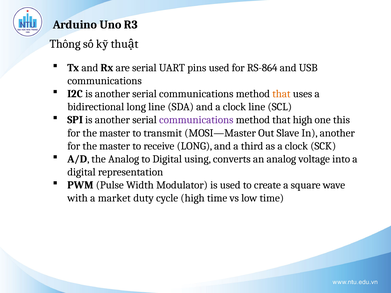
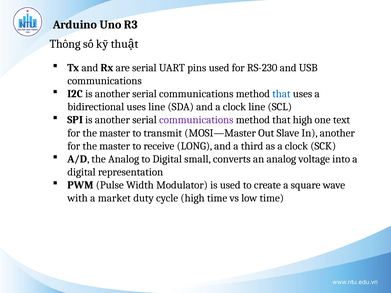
RS-864: RS-864 -> RS-230 (262, 68)
that colour: orange -> blue (281, 94)
bidirectional long: long -> uses (136, 107)
this: this -> text (342, 120)
using: using -> small (198, 159)
